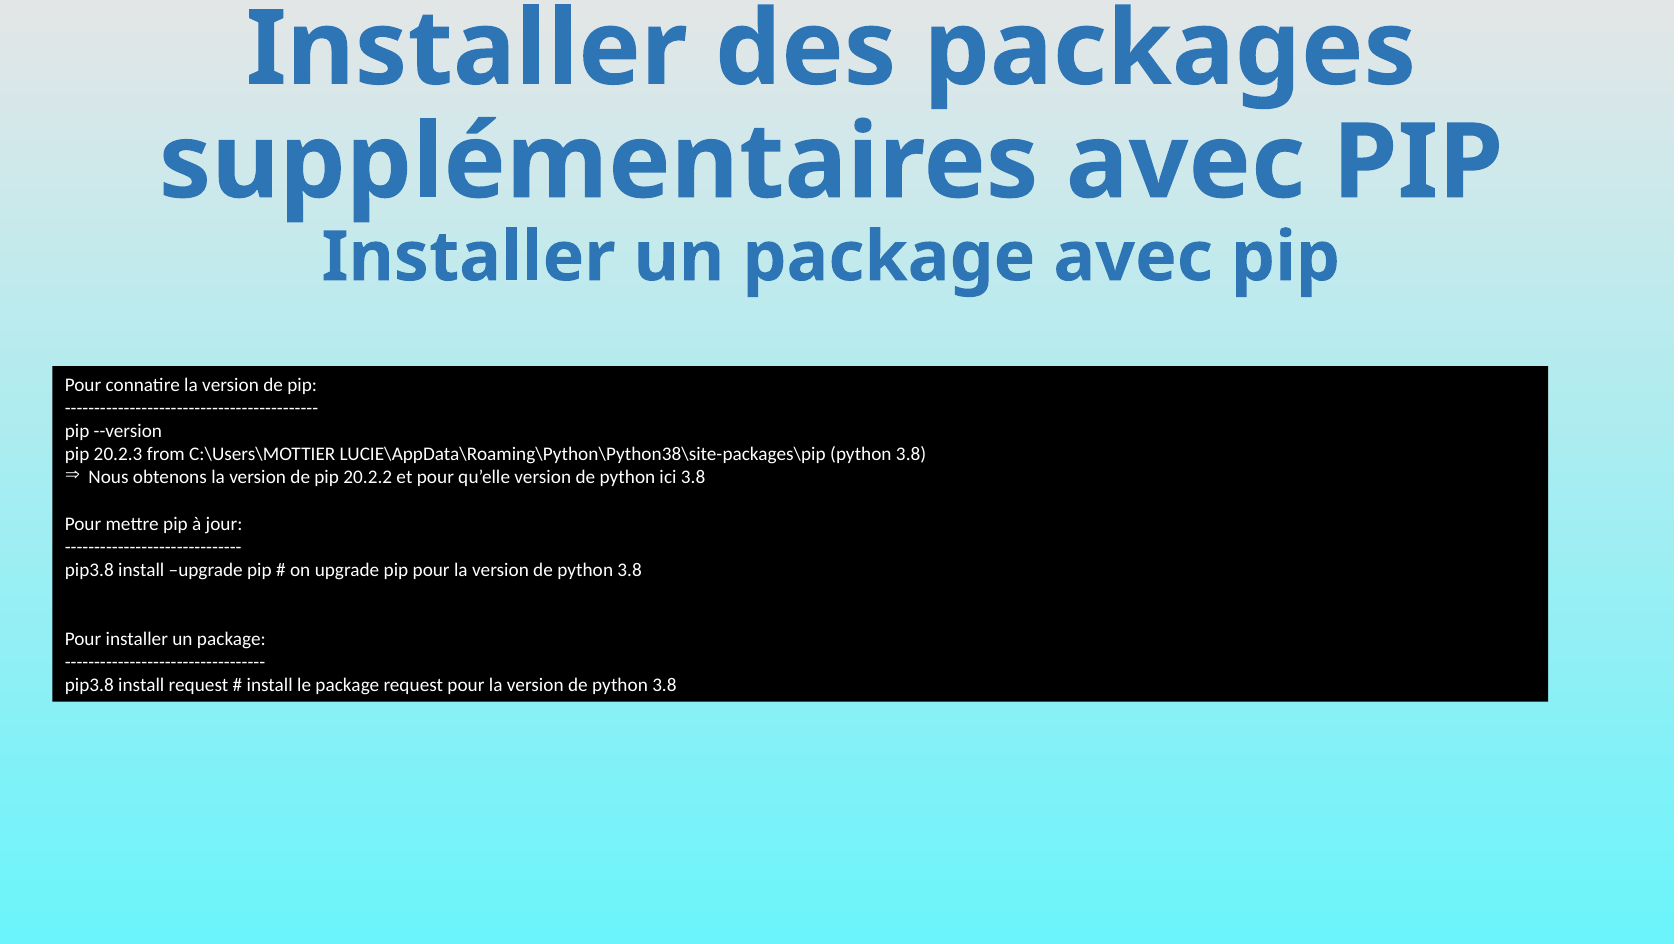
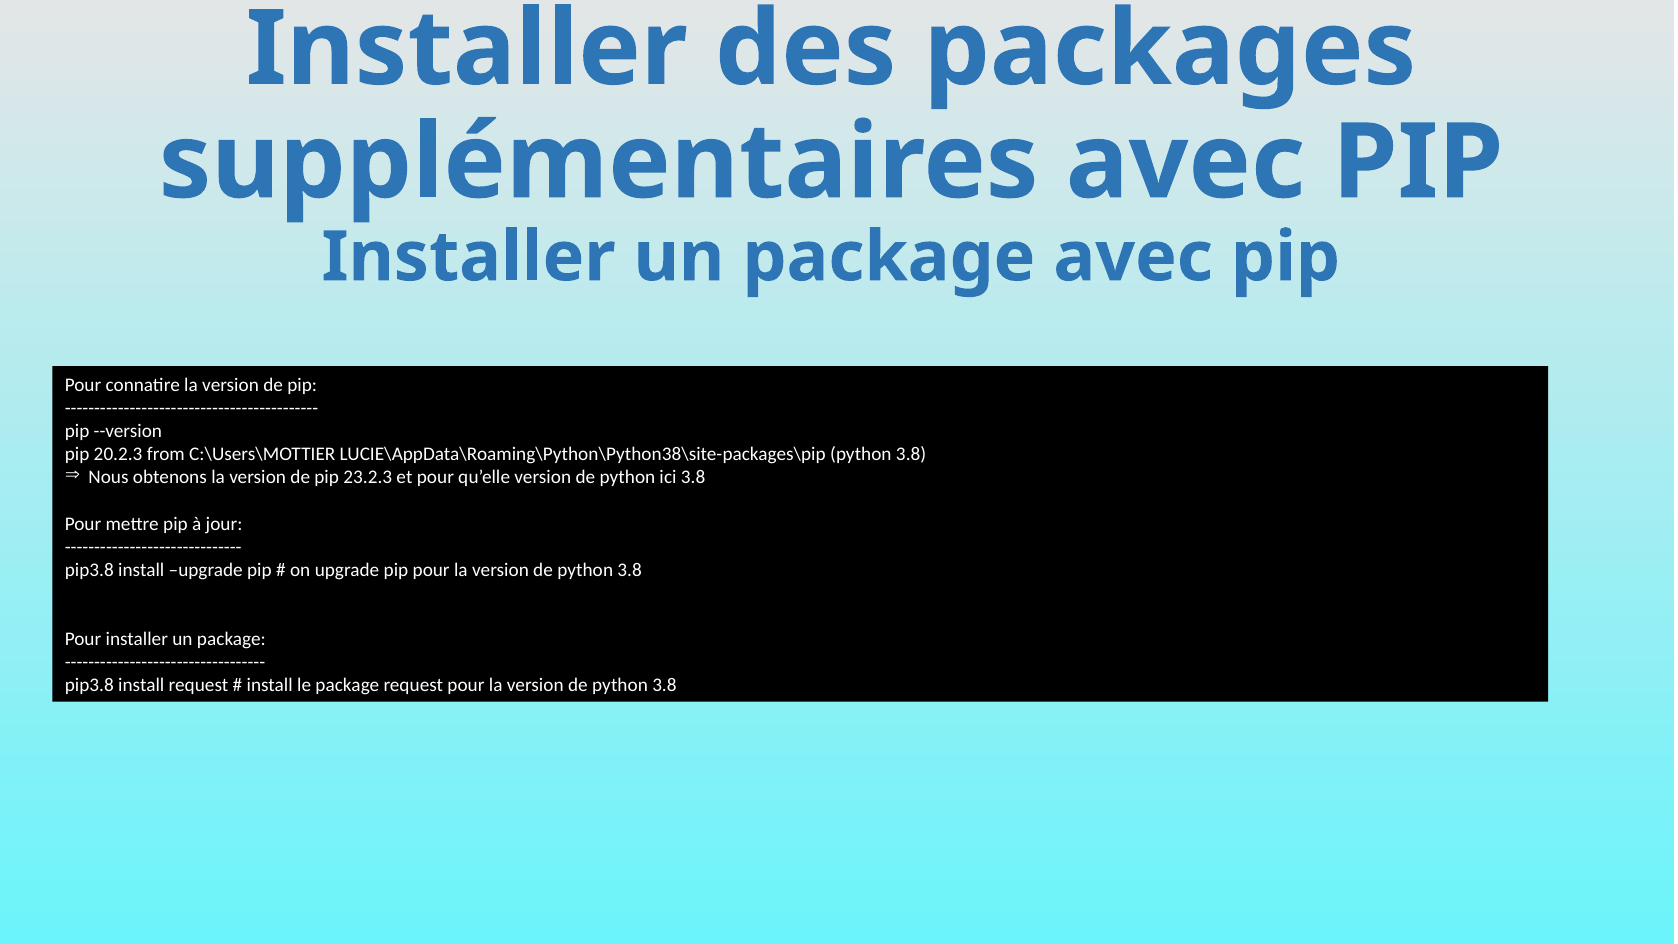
20.2.2: 20.2.2 -> 23.2.3 (368, 477)
